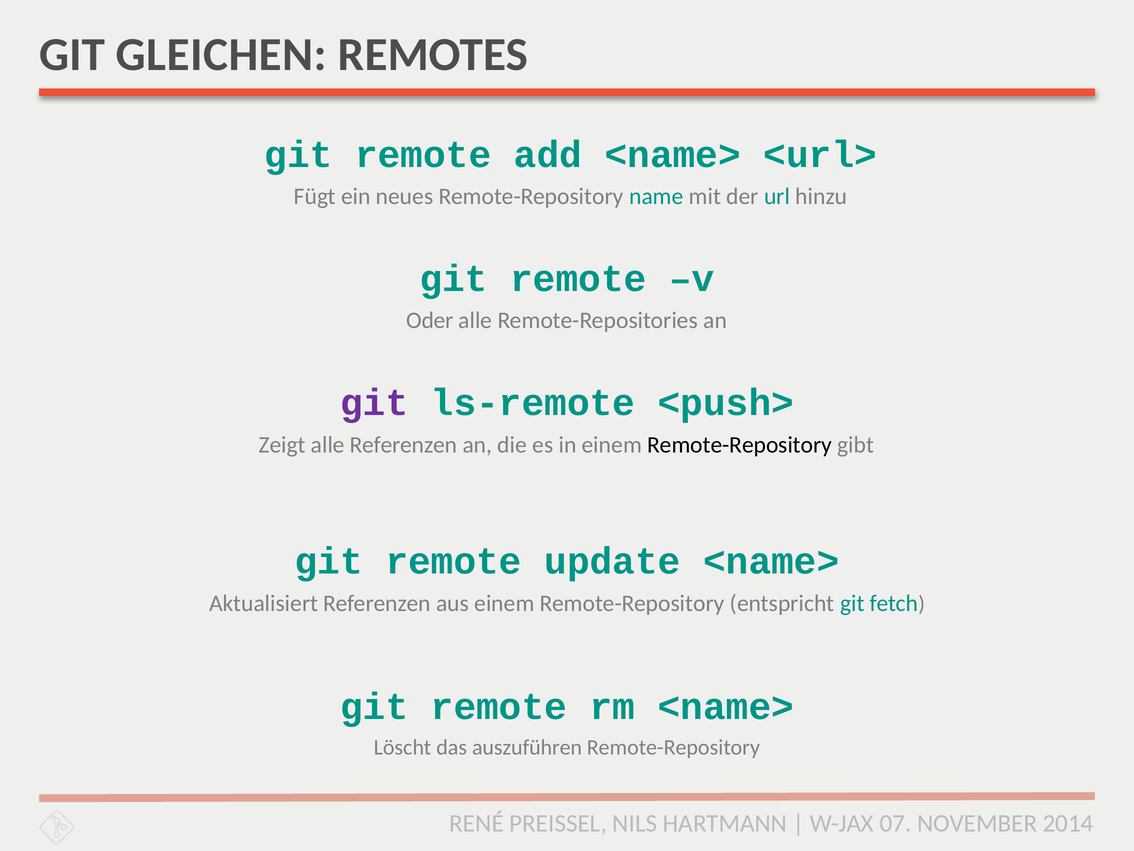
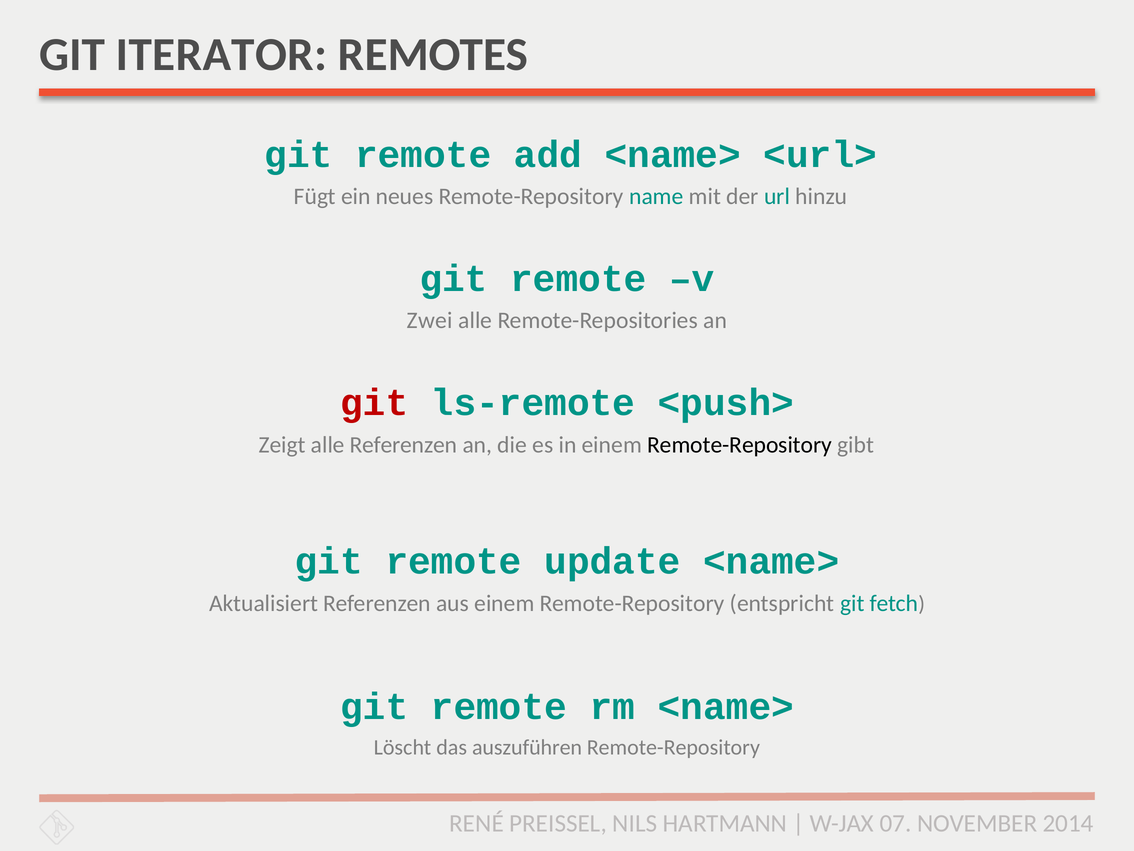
GLEICHEN: GLEICHEN -> ITERATOR (221, 55)
Oder: Oder -> Zwei (430, 320)
git colour: purple -> red (374, 403)
